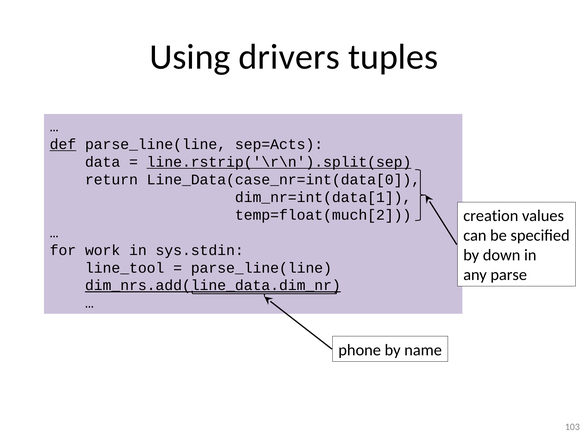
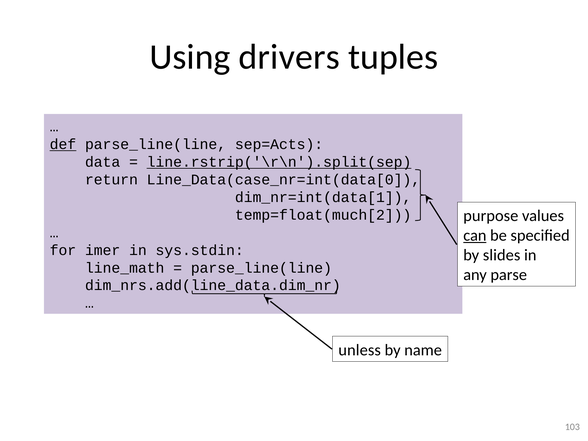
creation: creation -> purpose (491, 216)
can underline: none -> present (475, 236)
work: work -> imer (103, 250)
down: down -> slides (502, 255)
line_tool: line_tool -> line_math (125, 268)
dim_nrs.add(line_data.dim_nr underline: present -> none (213, 285)
phone: phone -> unless (360, 350)
